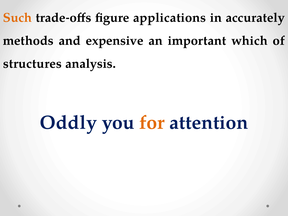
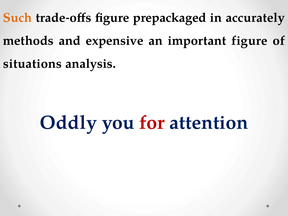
applications: applications -> prepackaged (170, 18)
important which: which -> figure (249, 41)
structures: structures -> situations (32, 64)
for colour: orange -> red (152, 122)
